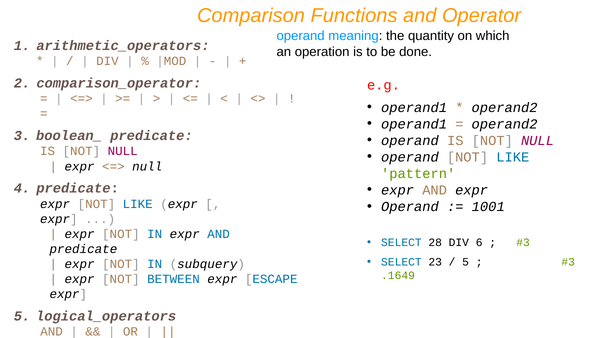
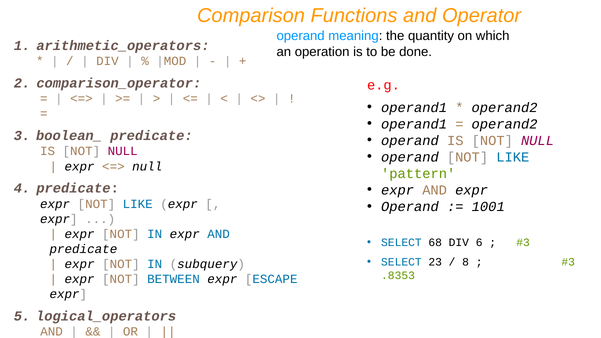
28: 28 -> 68 (435, 243)
5: 5 -> 8 (466, 262)
.1649: .1649 -> .8353 (398, 276)
